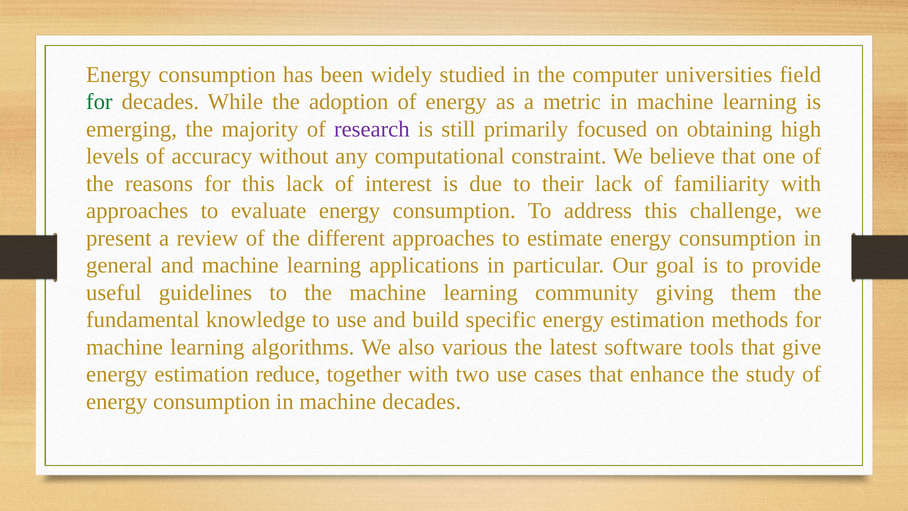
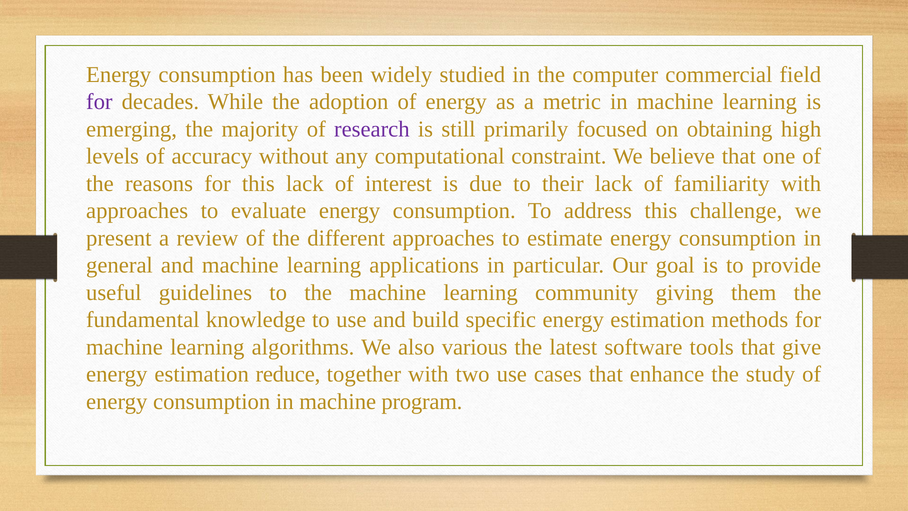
universities: universities -> commercial (719, 75)
for colour: green -> purple (99, 102)
machine decades: decades -> program (422, 401)
